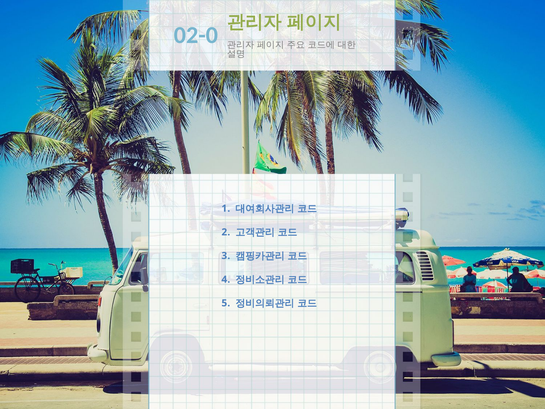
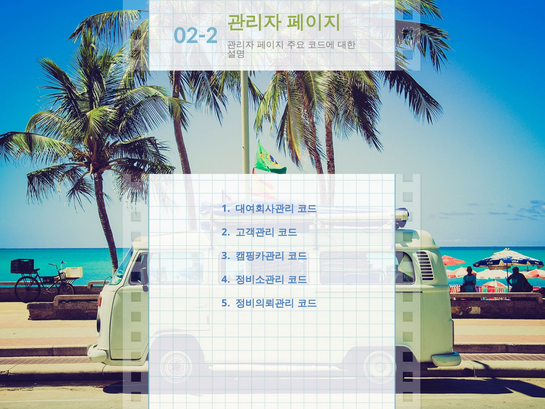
02-0: 02-0 -> 02-2 (196, 35)
